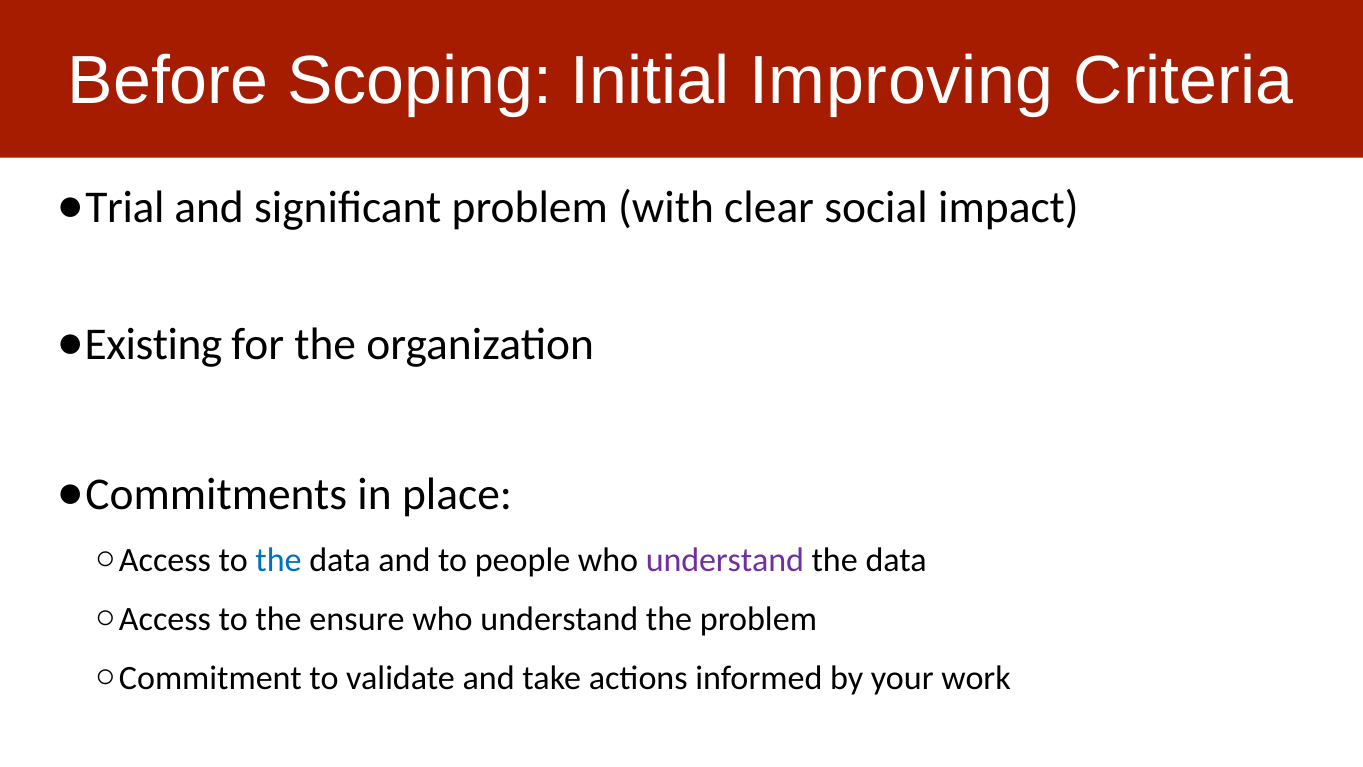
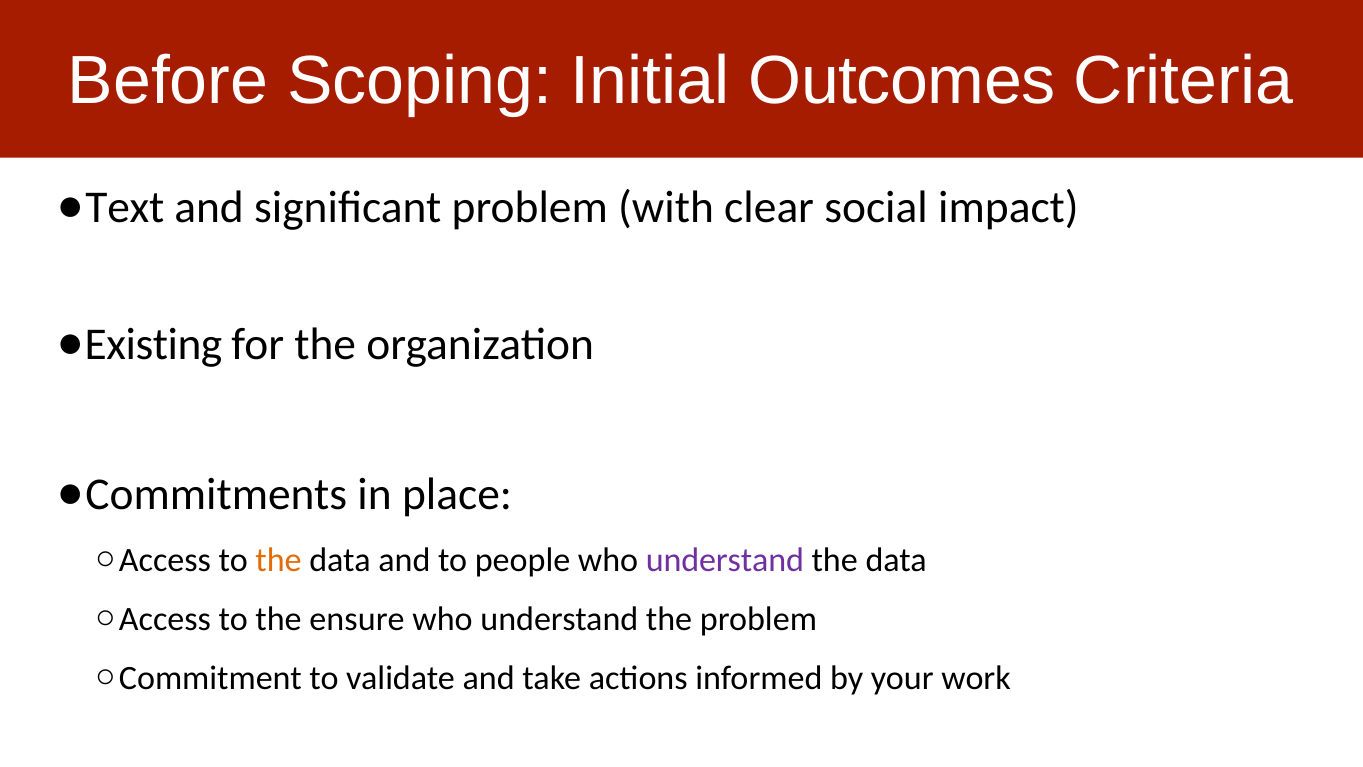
Improving: Improving -> Outcomes (902, 81)
Trial: Trial -> Text (125, 207)
the colour: blue -> orange (278, 560)
